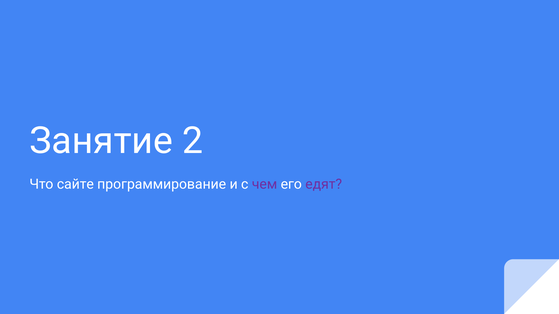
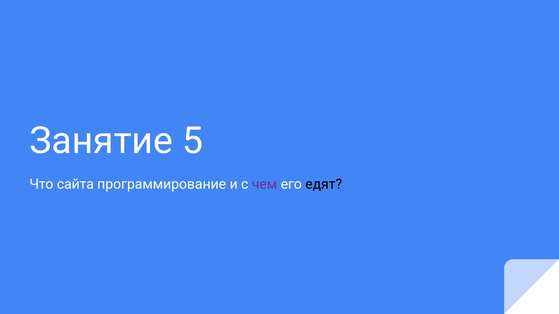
2: 2 -> 5 (192, 141)
сайте: сайте -> сайта (75, 184)
едят colour: purple -> black (324, 184)
